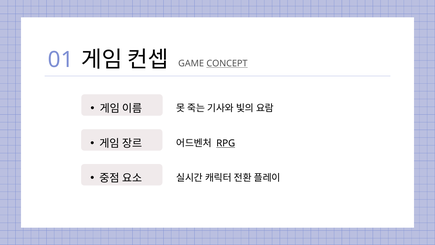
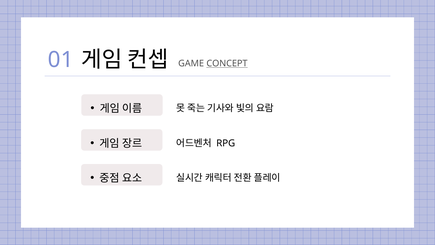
RPG underline: present -> none (226, 143)
